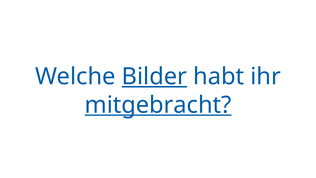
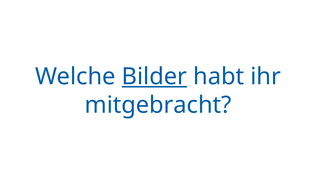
mitgebracht underline: present -> none (158, 105)
